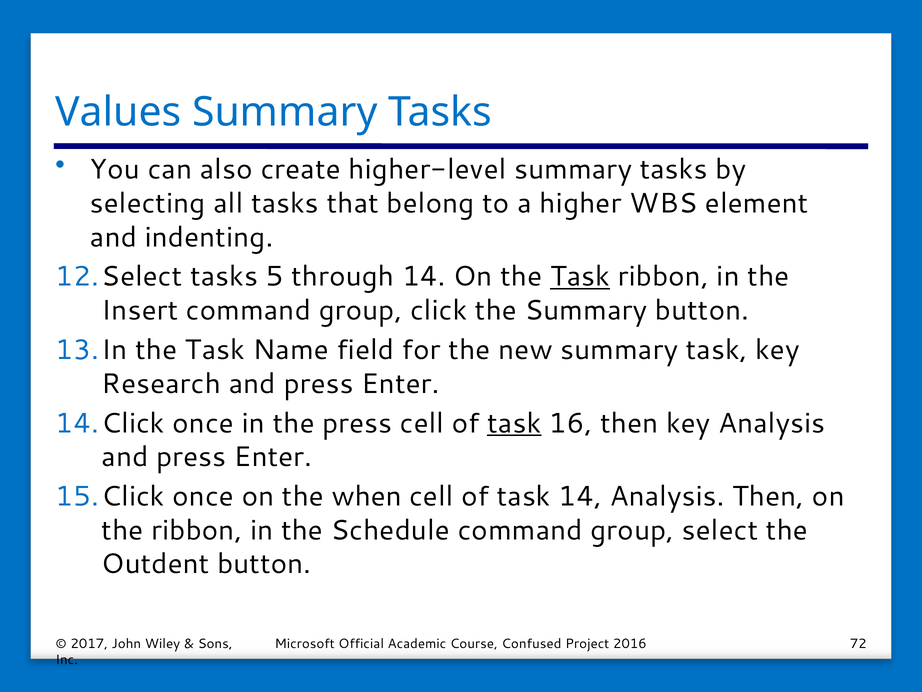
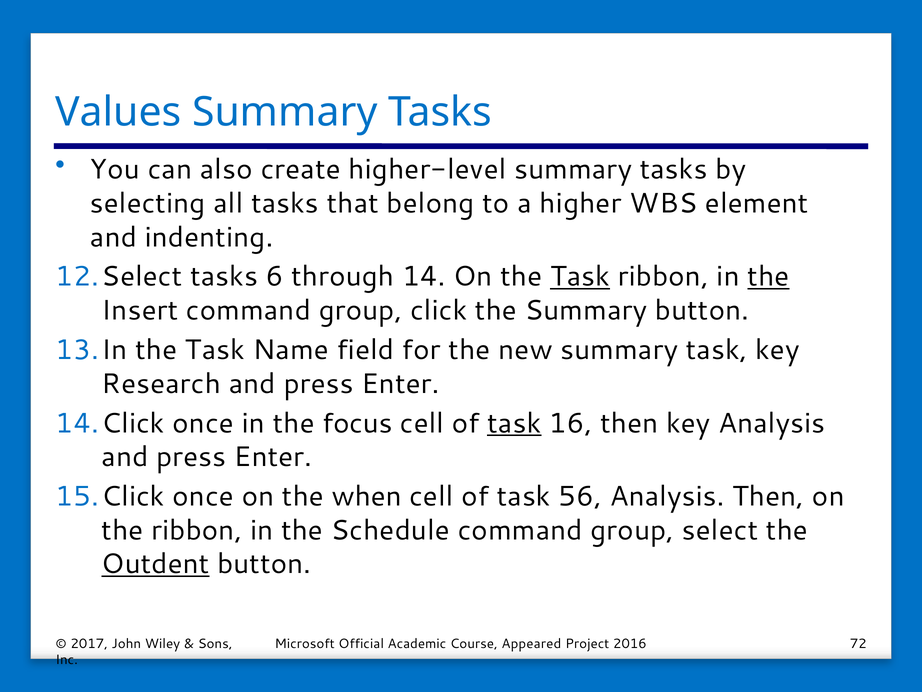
5: 5 -> 6 (274, 276)
the underline: none -> present (768, 276)
the press: press -> focus (357, 423)
task 14: 14 -> 56 (580, 496)
Outdent underline: none -> present (155, 564)
Confused: Confused -> Appeared (531, 643)
